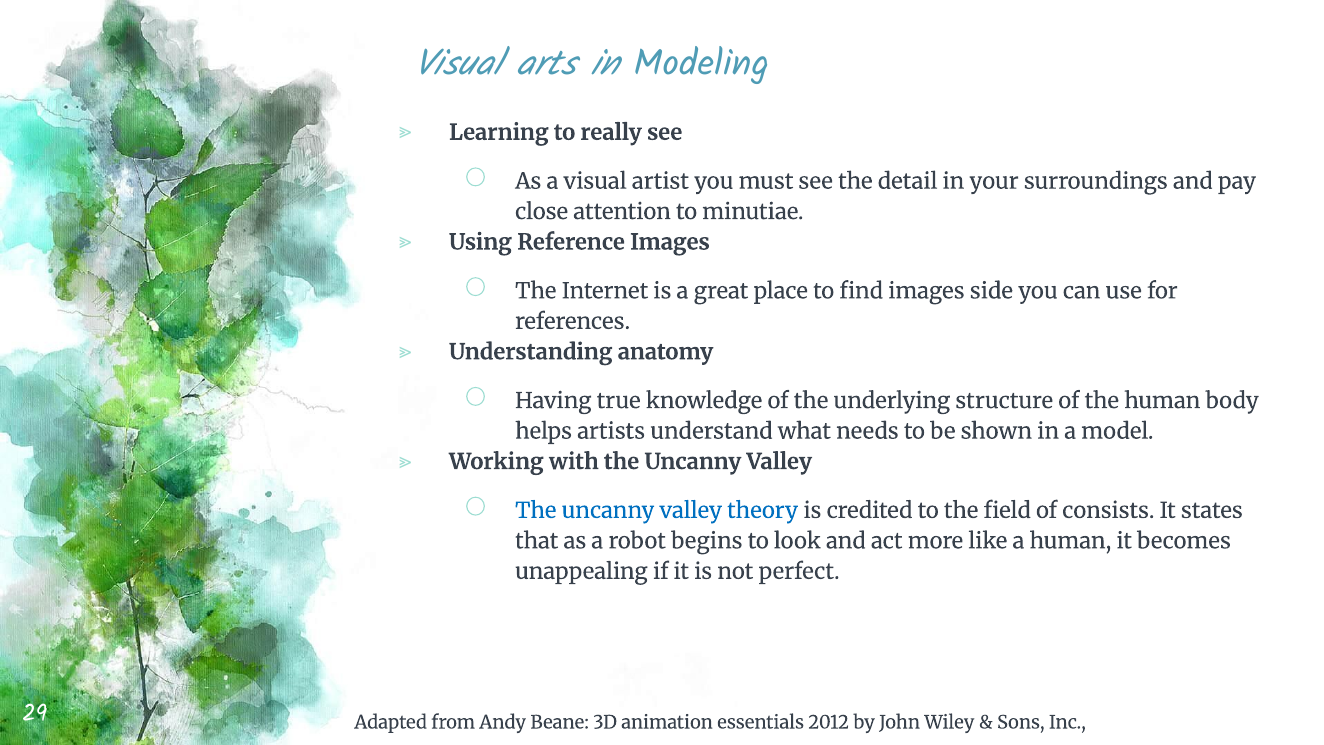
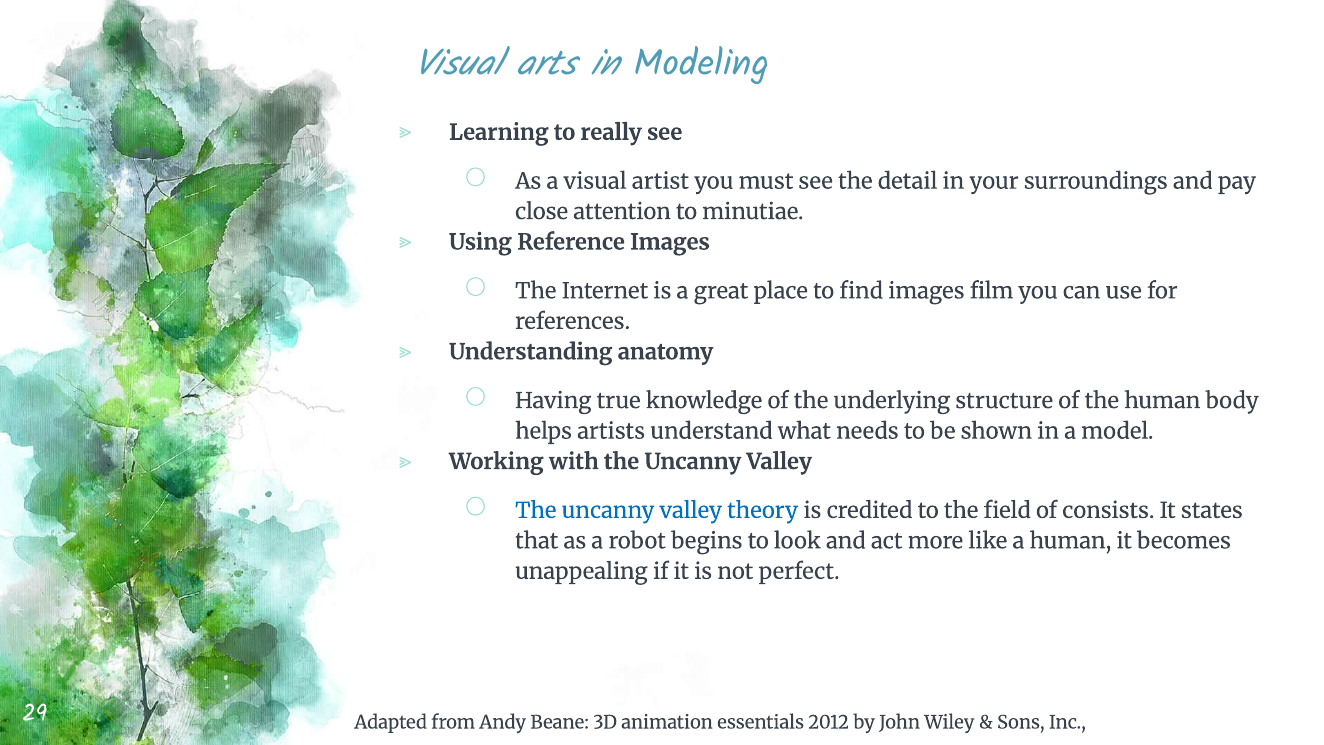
side: side -> film (992, 291)
